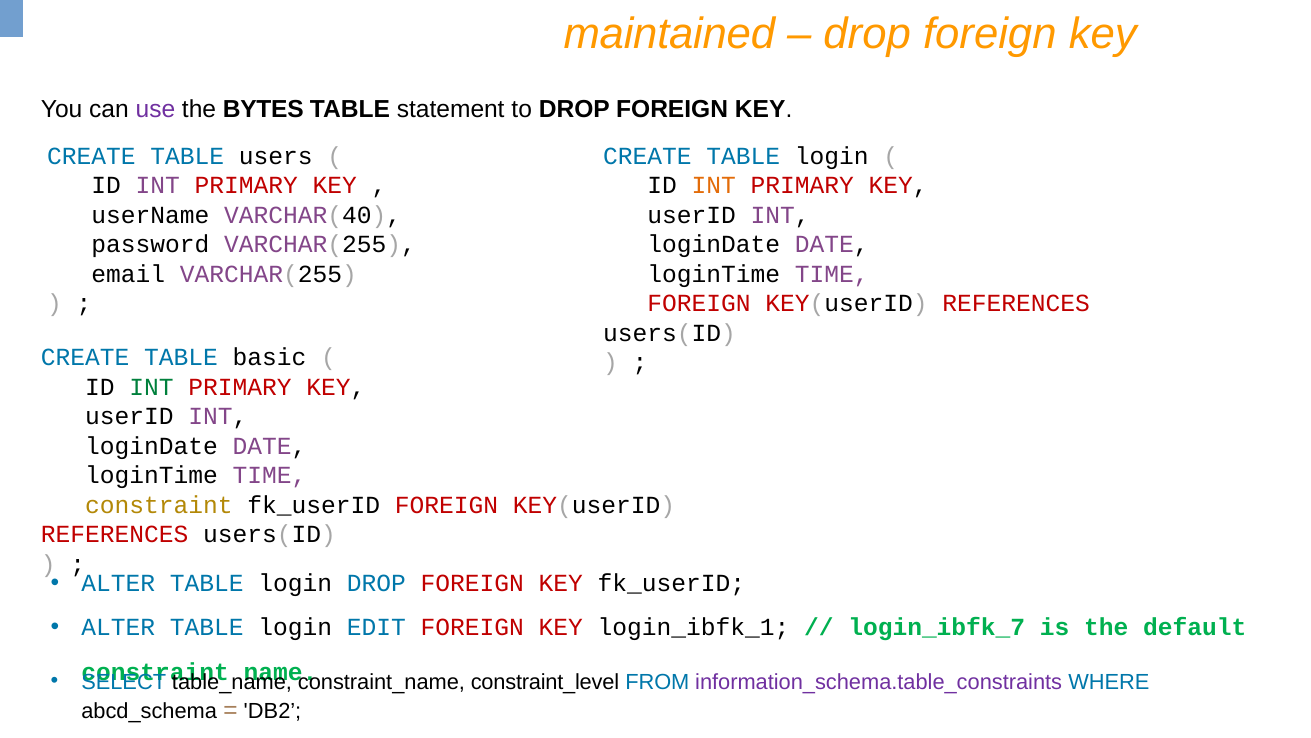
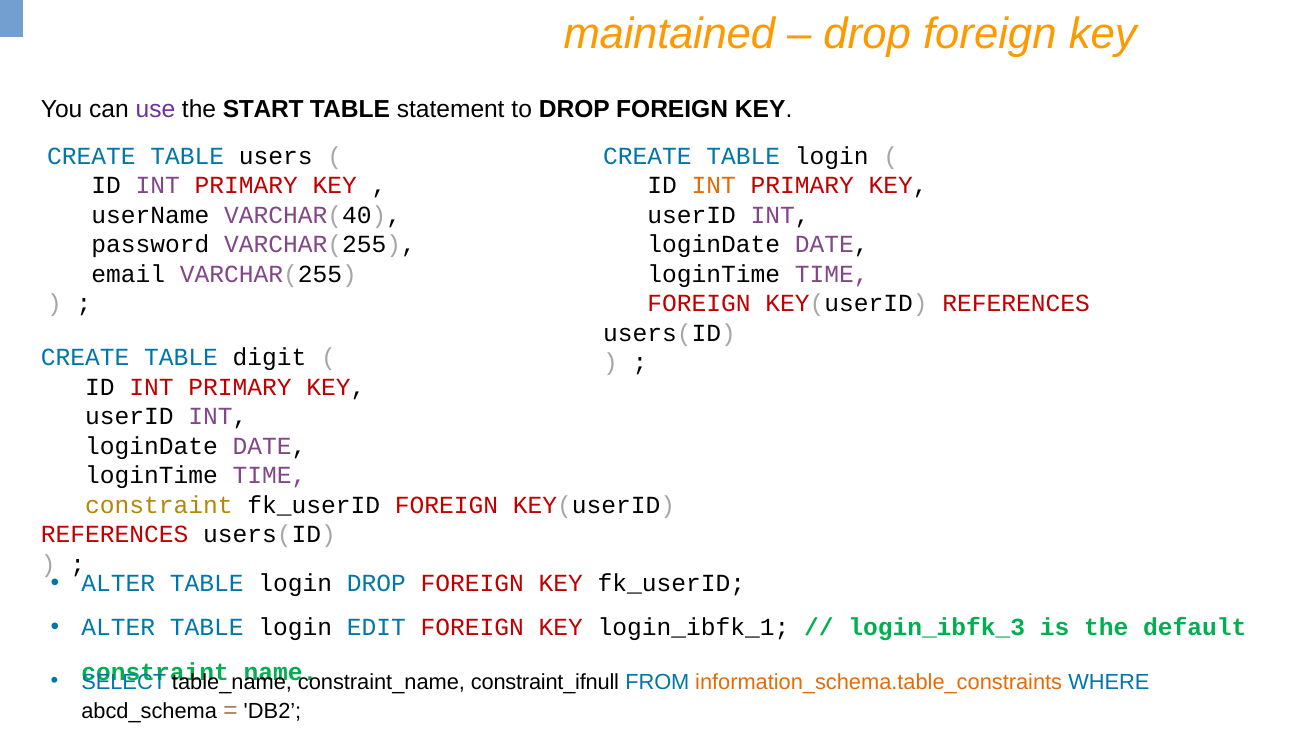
BYTES: BYTES -> START (263, 109)
basic: basic -> digit (270, 357)
INT colour: green -> red (152, 387)
login_ibfk_7: login_ibfk_7 -> login_ibfk_3 (937, 627)
constraint_level: constraint_level -> constraint_ifnull (545, 681)
information_schema.table_constraints colour: purple -> orange (879, 681)
